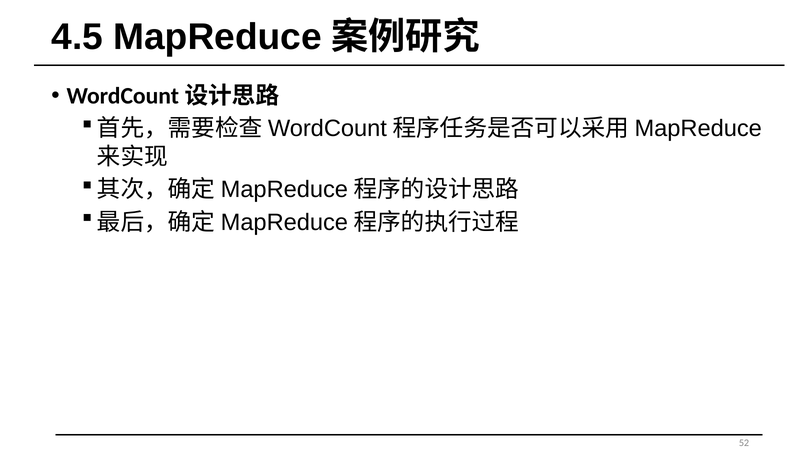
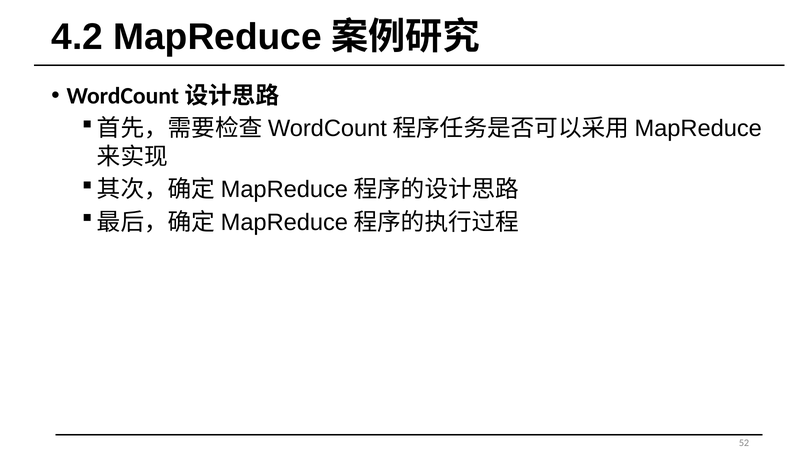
4.5: 4.5 -> 4.2 (77, 37)
